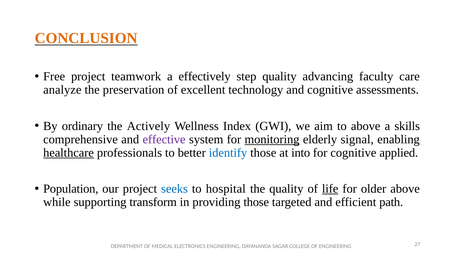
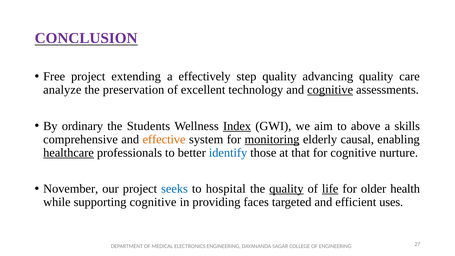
CONCLUSION colour: orange -> purple (86, 38)
teamwork: teamwork -> extending (136, 76)
advancing faculty: faculty -> quality (376, 76)
cognitive underline: none -> present (330, 90)
Actively: Actively -> Students (148, 126)
Index underline: none -> present (237, 126)
effective colour: purple -> orange (164, 139)
signal: signal -> causal (357, 139)
into: into -> that (301, 153)
applied: applied -> nurture (399, 153)
Population: Population -> November (71, 189)
quality underline: none -> present (286, 189)
older above: above -> health (405, 189)
supporting transform: transform -> cognitive (153, 202)
providing those: those -> faces (256, 202)
path: path -> uses (391, 202)
